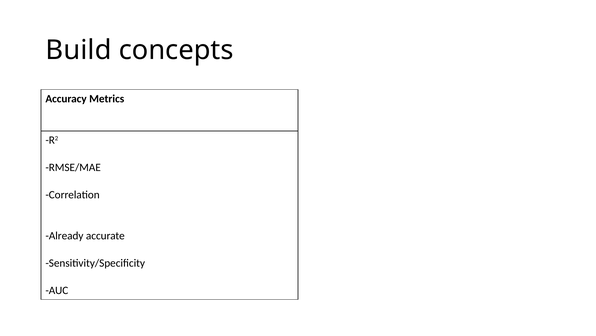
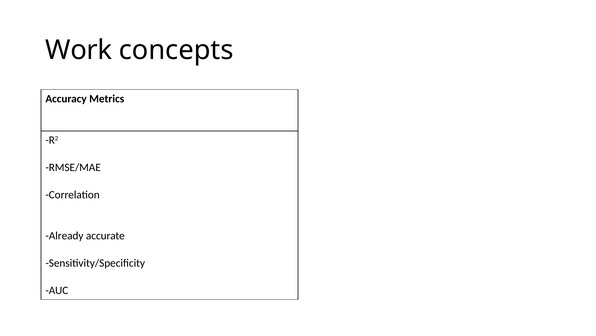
Build: Build -> Work (79, 50)
